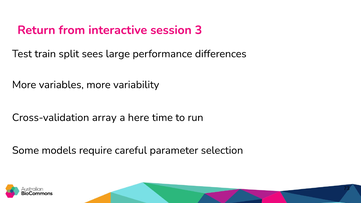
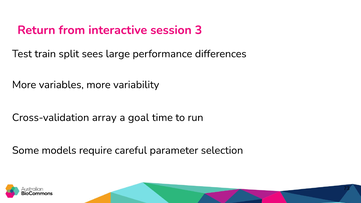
here: here -> goal (139, 118)
